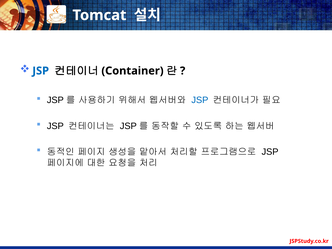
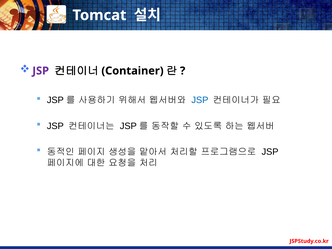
JSP colour: blue -> purple (41, 71)
